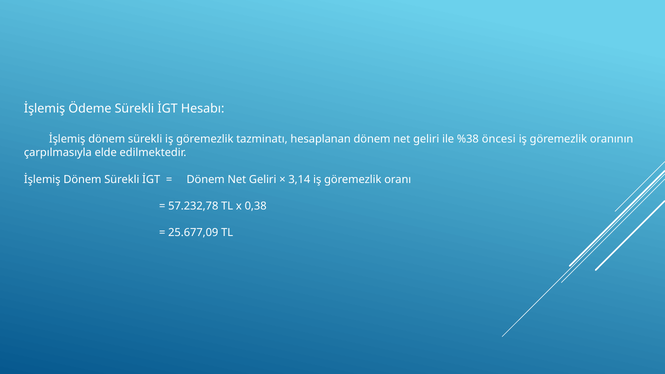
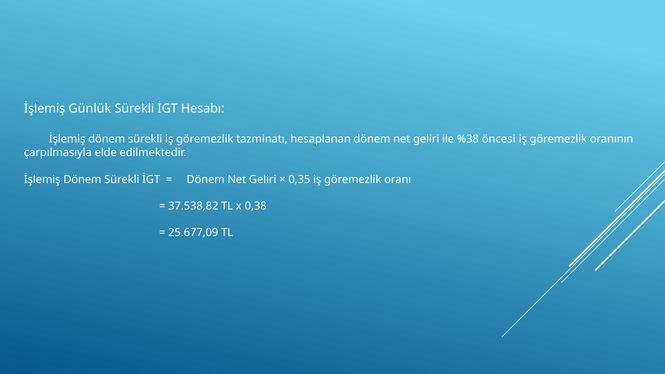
Ödeme: Ödeme -> Günlük (90, 109)
3,14: 3,14 -> 0,35 (299, 179)
57.232,78: 57.232,78 -> 37.538,82 (193, 206)
